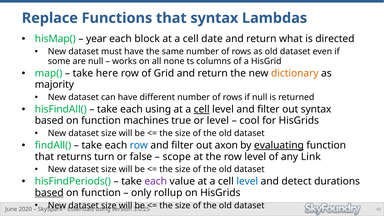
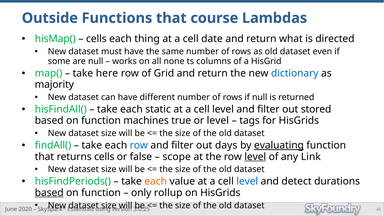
Replace: Replace -> Outside (50, 18)
that syntax: syntax -> course (214, 18)
year: year -> cells (96, 39)
block: block -> thing (147, 39)
dictionary colour: orange -> blue (295, 73)
each using: using -> static (158, 109)
cell underline: present -> none (202, 109)
out syntax: syntax -> stored (316, 109)
cool: cool -> tags (250, 121)
axon: axon -> days (226, 145)
returns turn: turn -> cells (104, 157)
level underline: none -> present (255, 157)
each colour: purple -> orange (156, 181)
